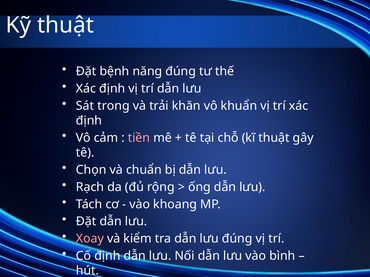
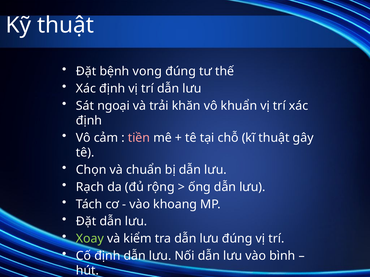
năng: năng -> vong (147, 71)
trong: trong -> ngoại (114, 106)
Xoay colour: pink -> light green (90, 239)
